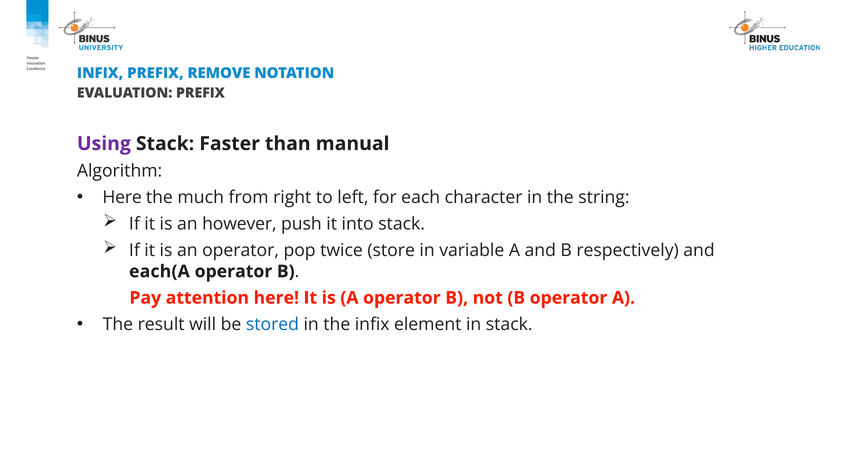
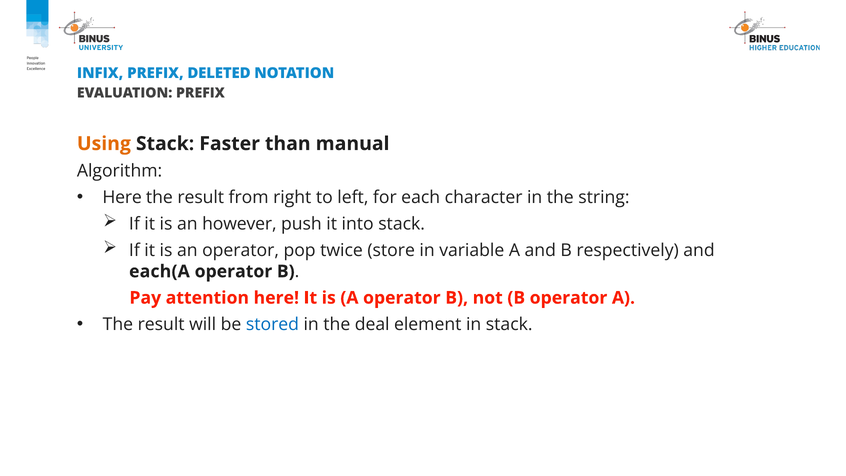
REMOVE: REMOVE -> DELETED (219, 73)
Using colour: purple -> orange (104, 144)
much: much -> result (201, 197)
the infix: infix -> deal (372, 324)
